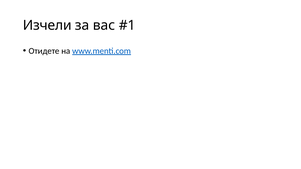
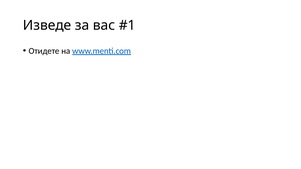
Изчели: Изчели -> Изведе (47, 25)
